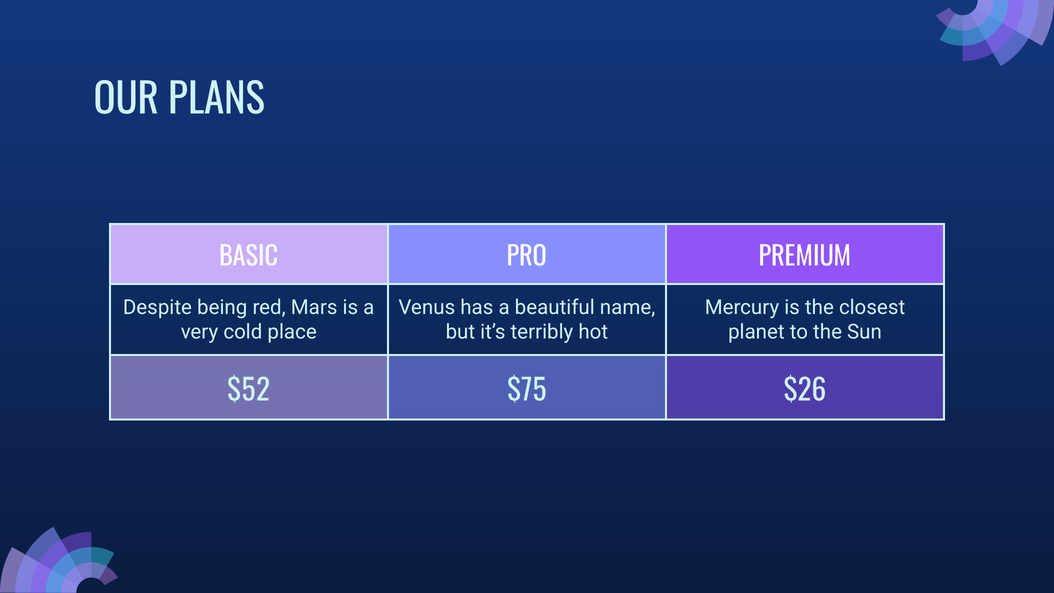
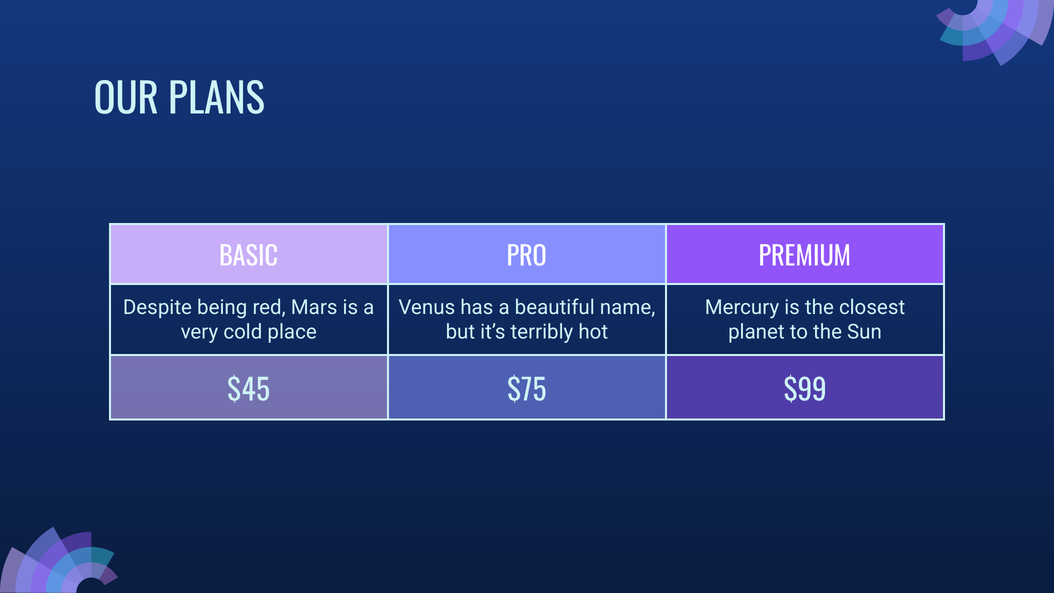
$52: $52 -> $45 (249, 391)
$26: $26 -> $99 (805, 391)
